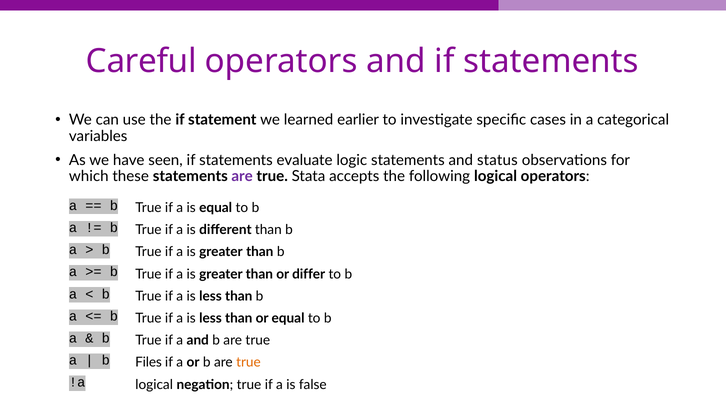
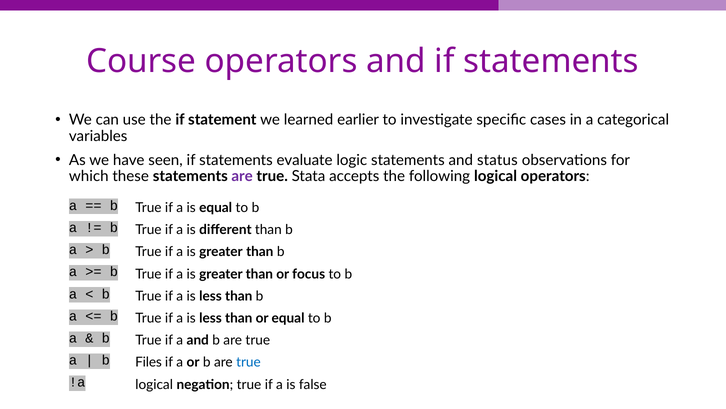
Careful: Careful -> Course (141, 61)
differ: differ -> focus (309, 274)
true colour: orange -> blue (248, 362)
